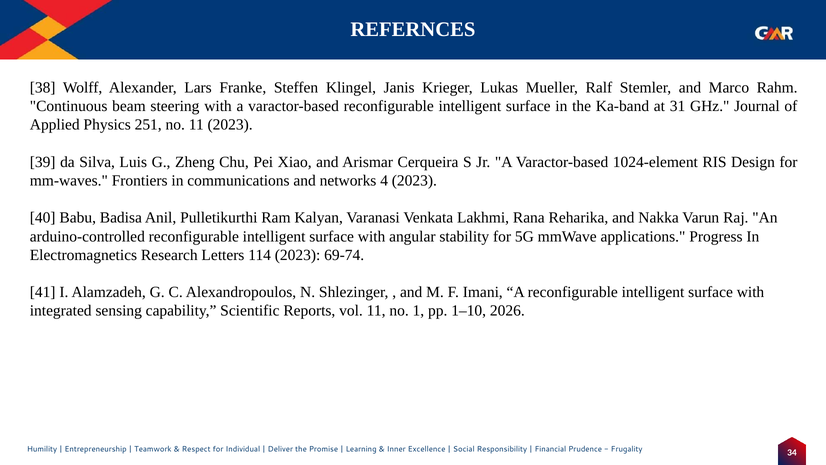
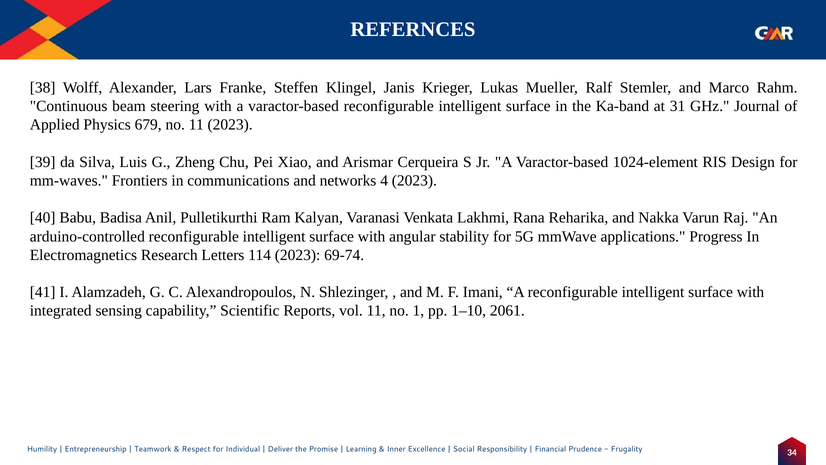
251: 251 -> 679 (148, 125)
2026: 2026 -> 2061 (507, 311)
